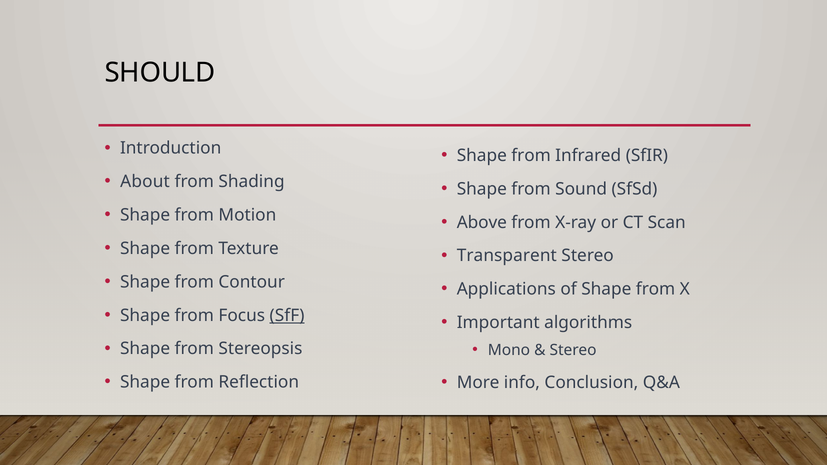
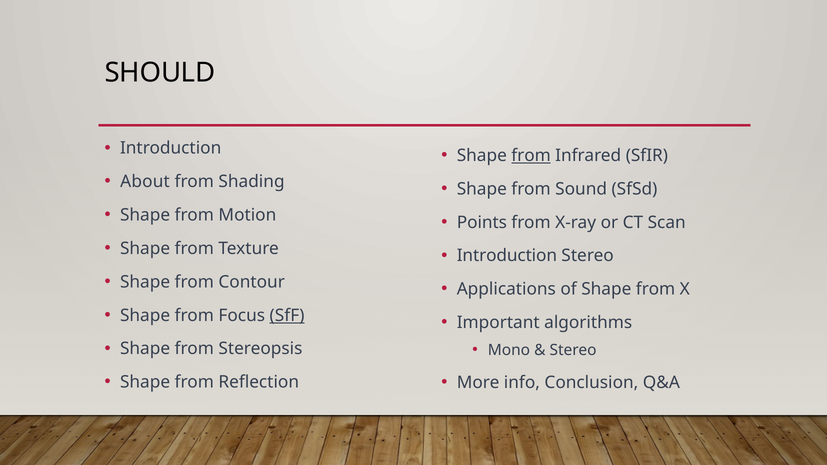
from underline: none -> present (531, 156)
Above: Above -> Points (482, 222)
Transparent: Transparent -> Introduction (507, 256)
